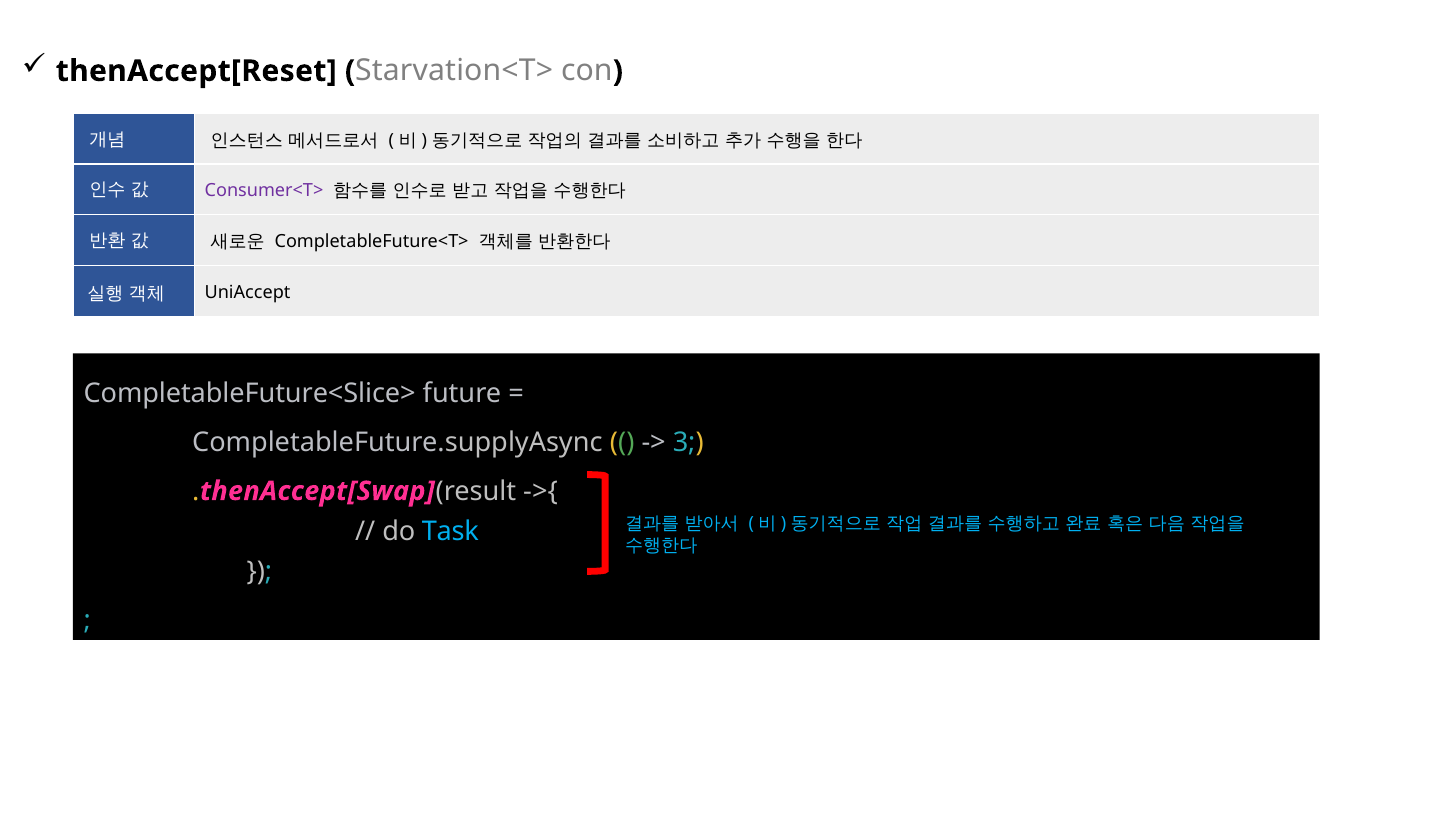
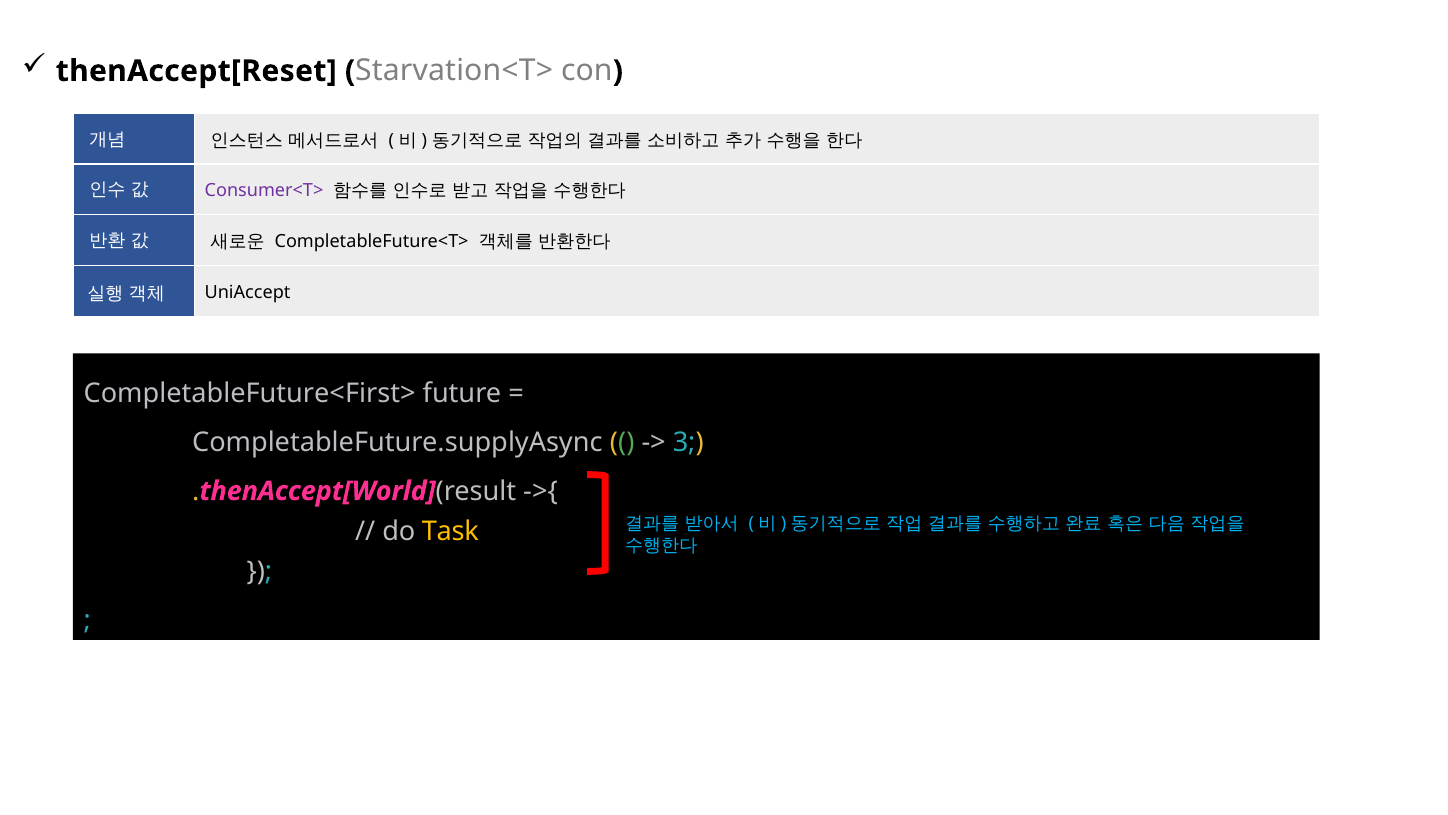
CompletableFuture<Slice>: CompletableFuture<Slice> -> CompletableFuture<First> (250, 393)
thenAccept[Swap: thenAccept[Swap -> thenAccept[World (318, 491)
Task colour: light blue -> yellow (450, 531)
